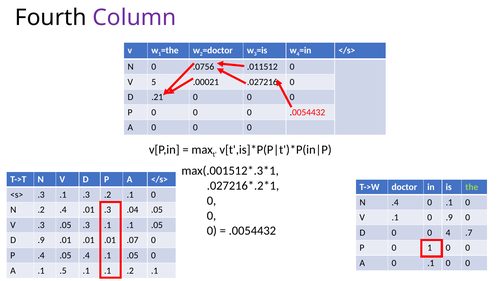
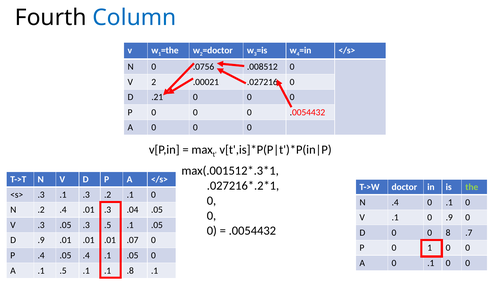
Column colour: purple -> blue (134, 18)
.011512: .011512 -> .008512 (262, 67)
V 5: 5 -> 2 (154, 82)
.05 .3 .1: .1 -> .5 (108, 225)
0 4: 4 -> 8 (448, 232)
.1 .2: .2 -> .8 (130, 270)
